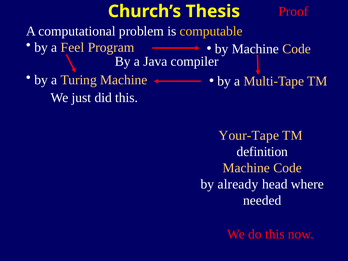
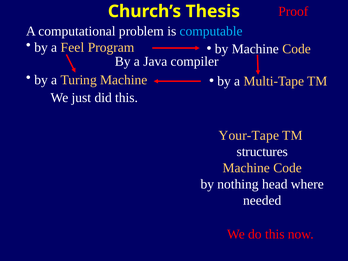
computable colour: yellow -> light blue (211, 31)
definition: definition -> structures (262, 152)
already: already -> nothing (238, 184)
